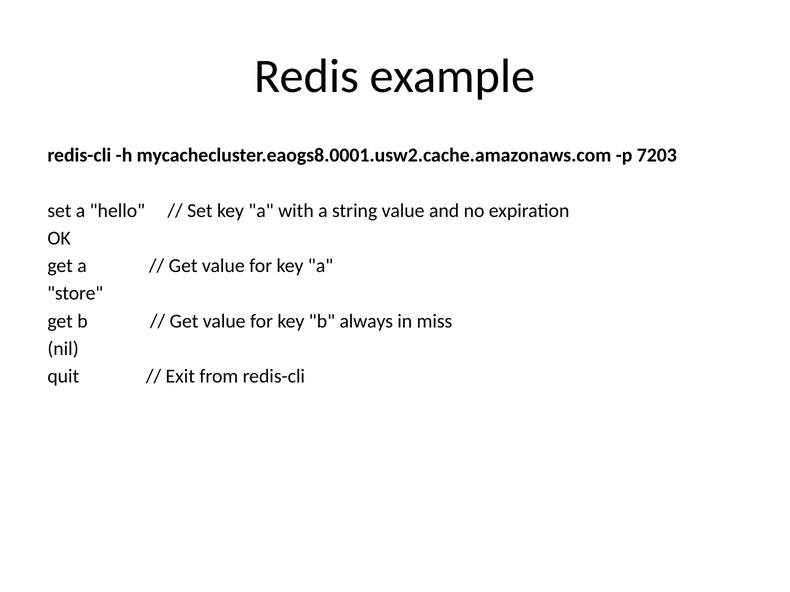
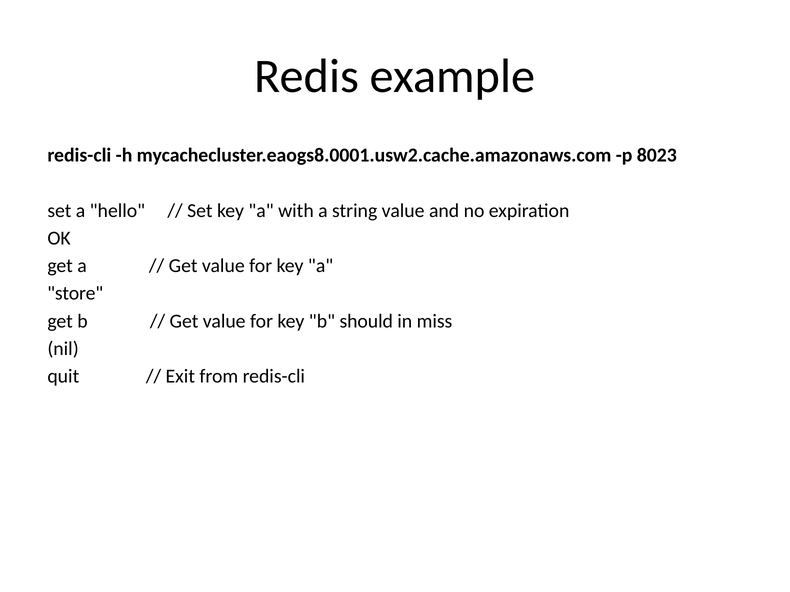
7203: 7203 -> 8023 (657, 155)
always: always -> should (366, 321)
